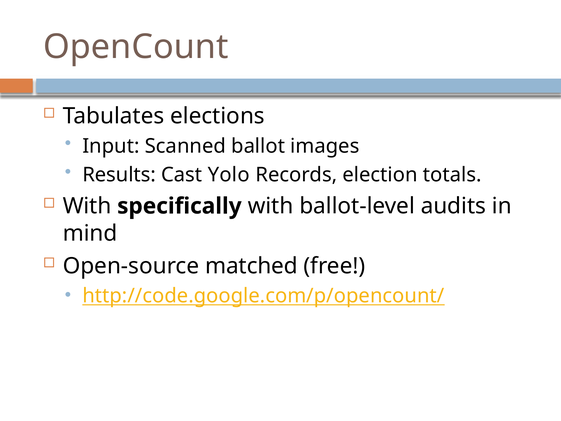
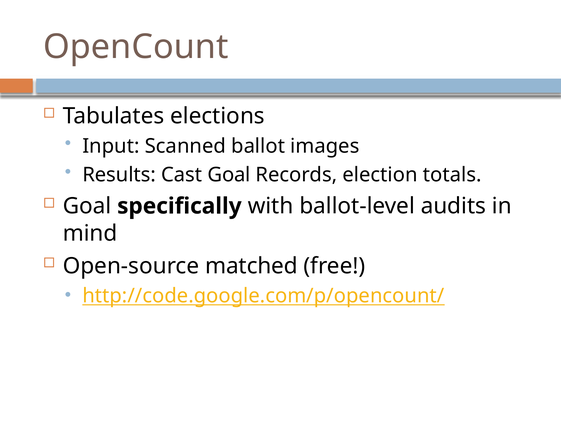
Cast Yolo: Yolo -> Goal (229, 175)
With: With -> Goal (87, 206)
